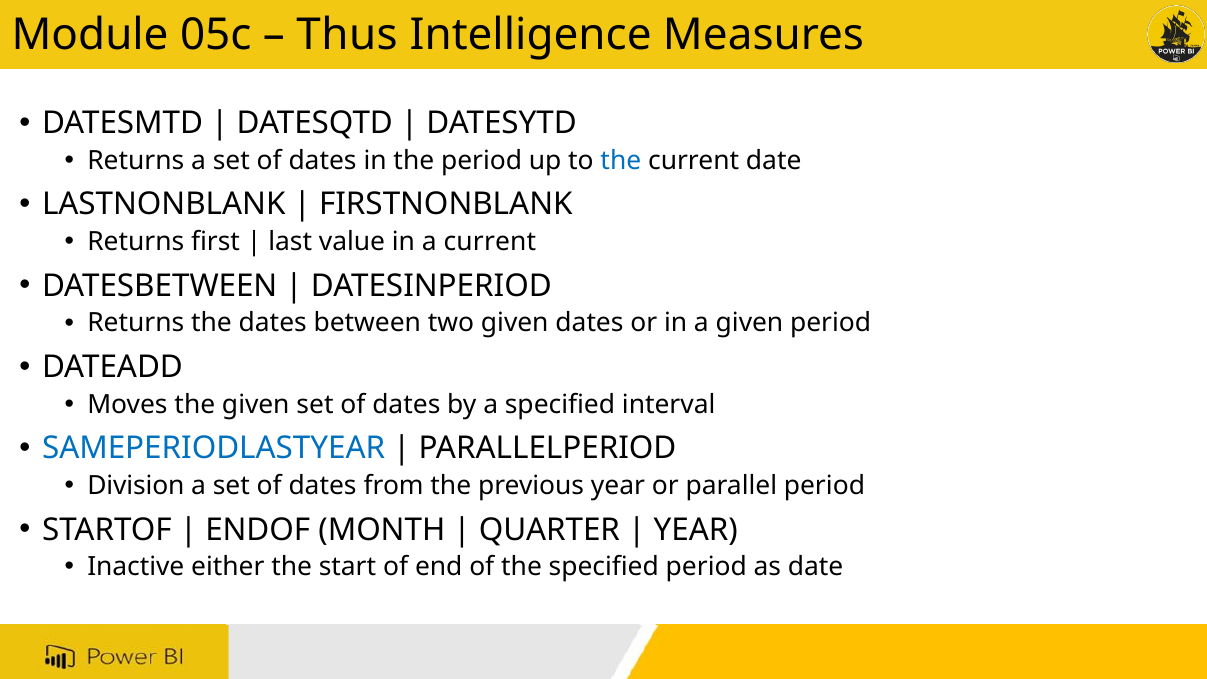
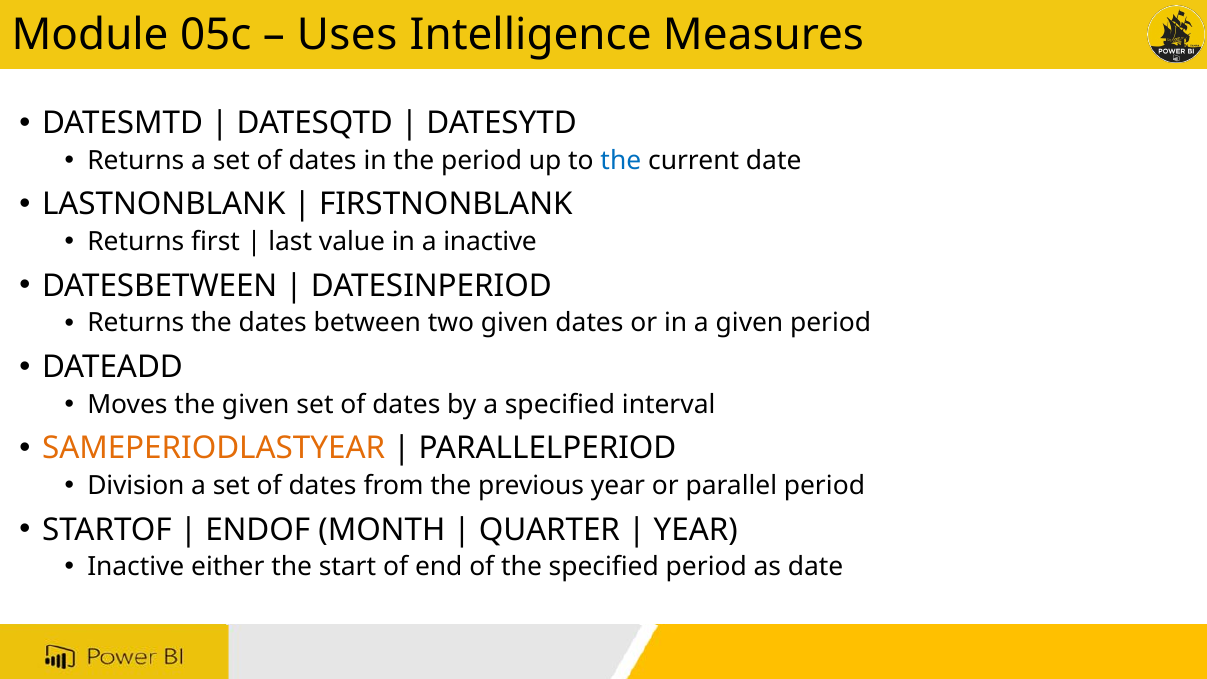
Thus: Thus -> Uses (347, 35)
a current: current -> inactive (490, 242)
SAMEPERIODLASTYEAR colour: blue -> orange (214, 448)
